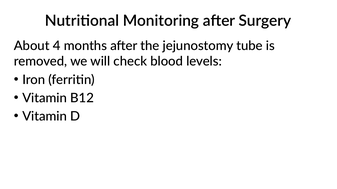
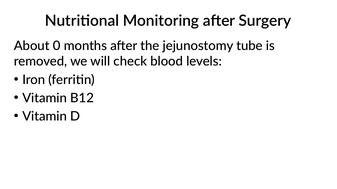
4: 4 -> 0 (57, 46)
